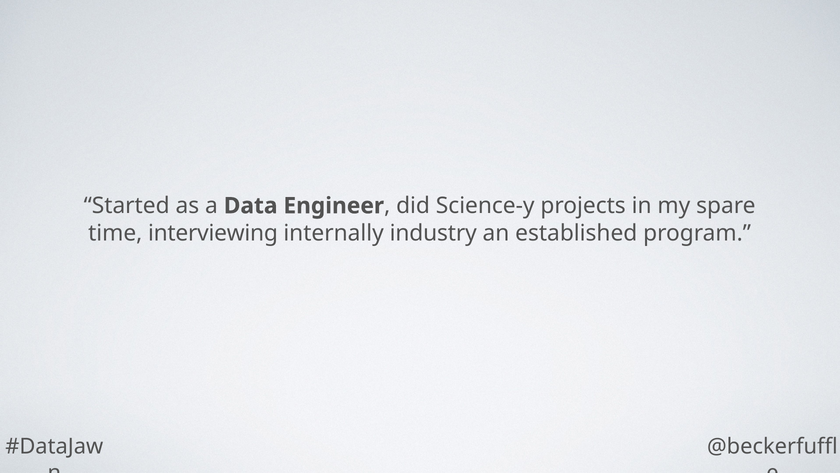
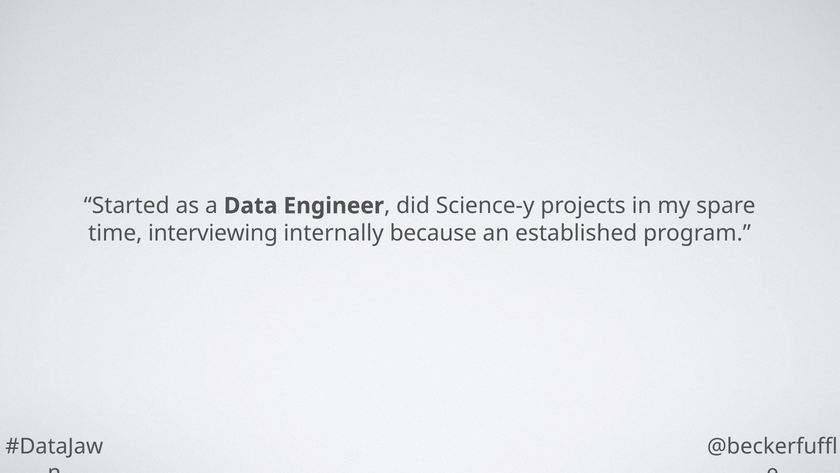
industry: industry -> because (433, 233)
